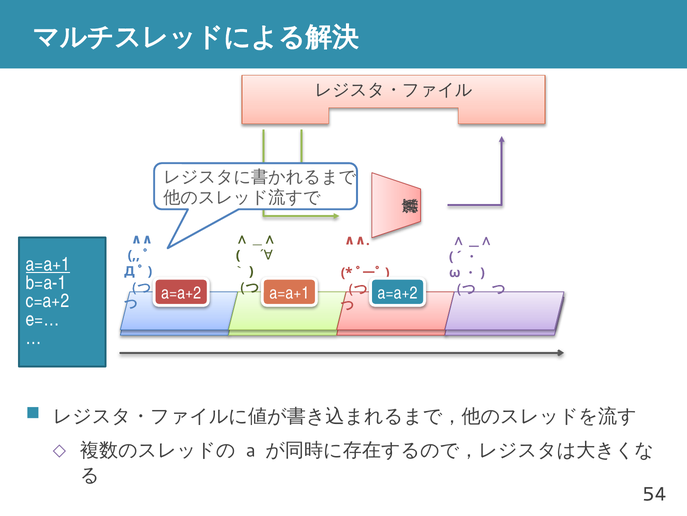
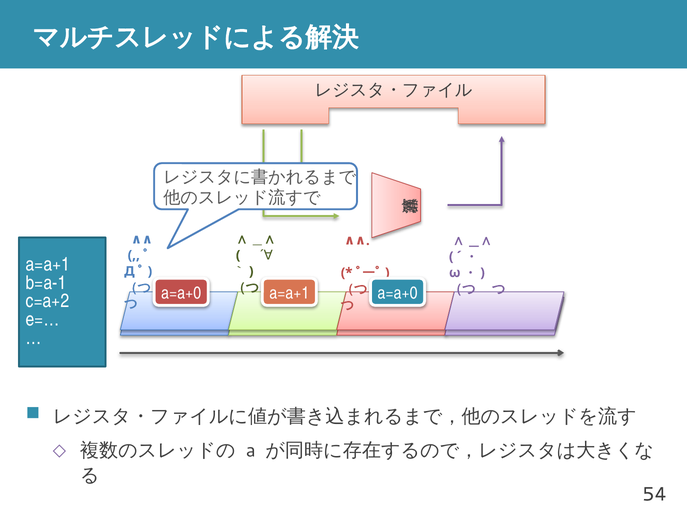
a=a+1 underline: present -> none (48, 264)
a=a+2: a=a+2 -> a=a+0 (181, 293)
a=a+2: a=a+2 -> a=a+0 (398, 293)
